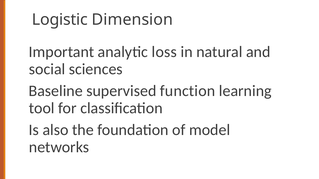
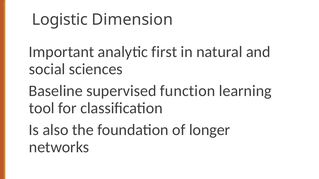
loss: loss -> first (164, 52)
model: model -> longer (210, 130)
